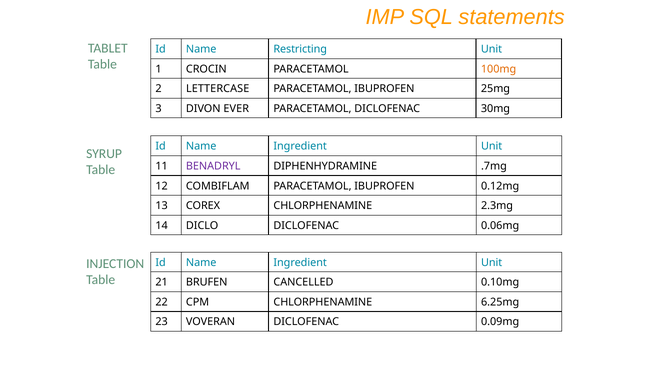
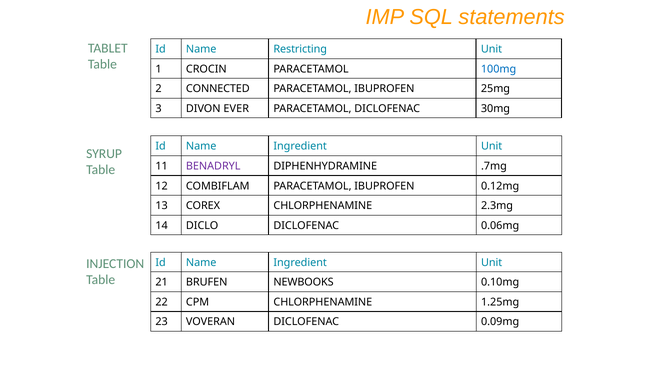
100mg colour: orange -> blue (499, 69)
LETTERCASE: LETTERCASE -> CONNECTED (218, 89)
CANCELLED: CANCELLED -> NEWBOOKS (304, 282)
6.25mg: 6.25mg -> 1.25mg (500, 302)
